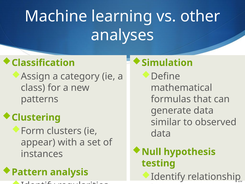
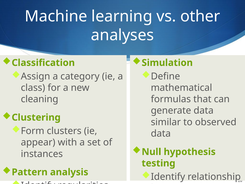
patterns: patterns -> cleaning (40, 99)
